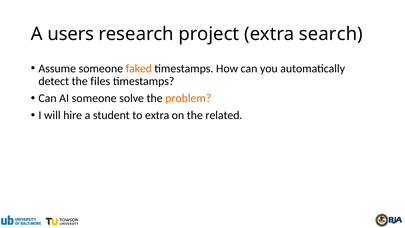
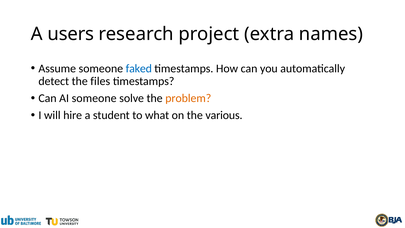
search: search -> names (331, 34)
faked colour: orange -> blue (139, 68)
to extra: extra -> what (157, 115)
related: related -> various (224, 115)
